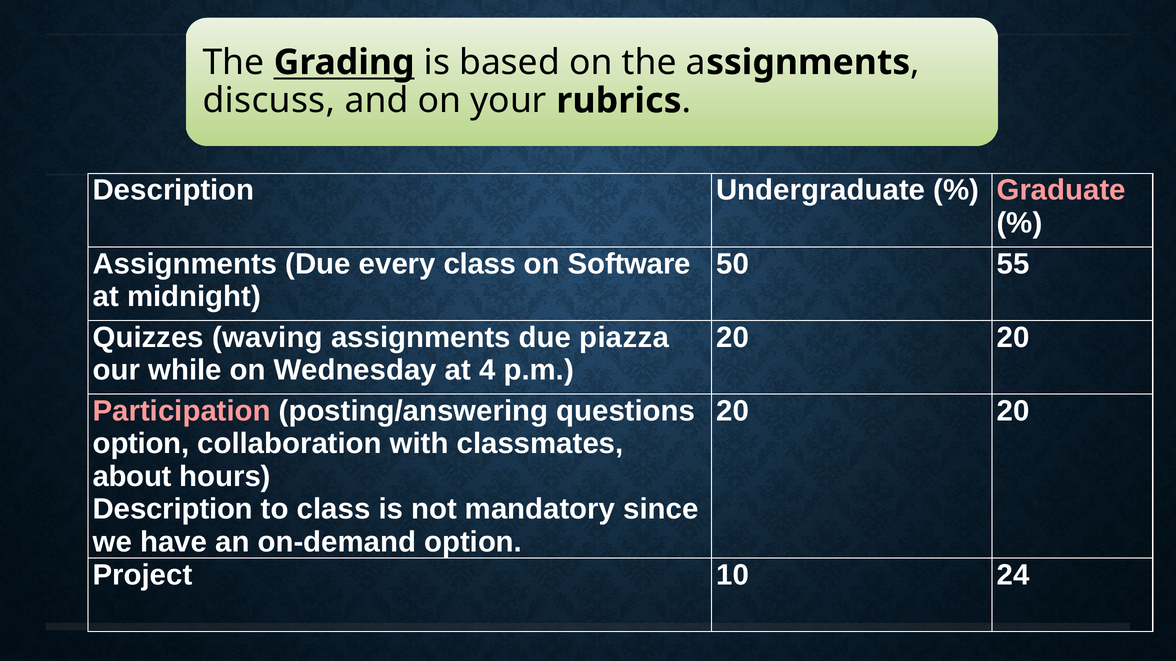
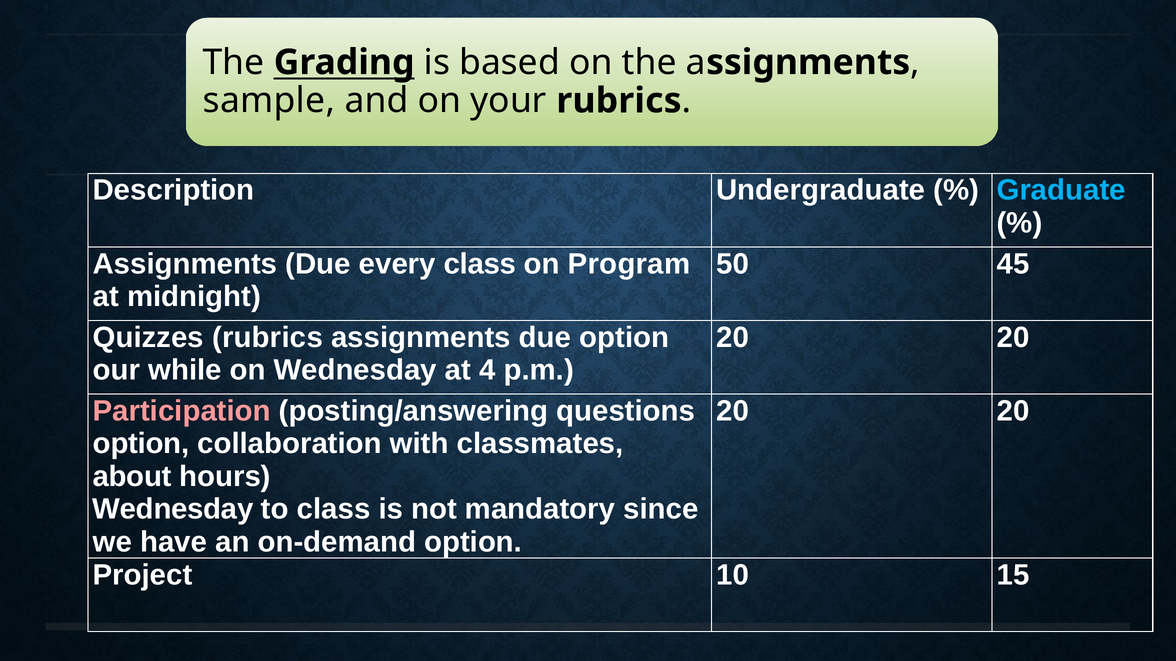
discuss: discuss -> sample (269, 101)
Graduate colour: pink -> light blue (1061, 190)
Software: Software -> Program (629, 264)
55: 55 -> 45 (1013, 264)
Quizzes waving: waving -> rubrics (267, 338)
due piazza: piazza -> option (624, 338)
Description: Description -> Wednesday (173, 510)
24: 24 -> 15 (1013, 575)
